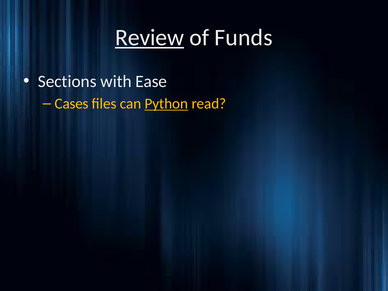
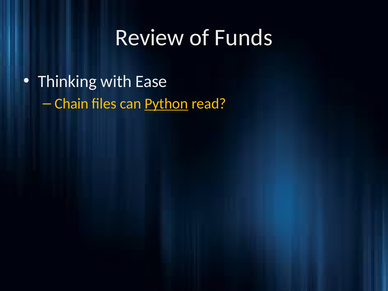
Review underline: present -> none (150, 38)
Sections: Sections -> Thinking (67, 81)
Cases: Cases -> Chain (72, 104)
